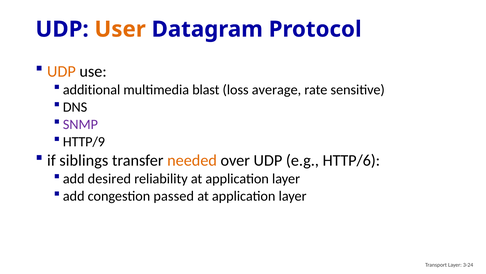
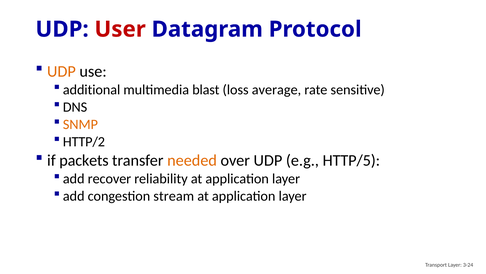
User colour: orange -> red (120, 29)
SNMP colour: purple -> orange (80, 124)
HTTP/9: HTTP/9 -> HTTP/2 (84, 141)
siblings: siblings -> packets (84, 160)
HTTP/6: HTTP/6 -> HTTP/5 (351, 160)
desired: desired -> recover (109, 179)
passed: passed -> stream (174, 196)
